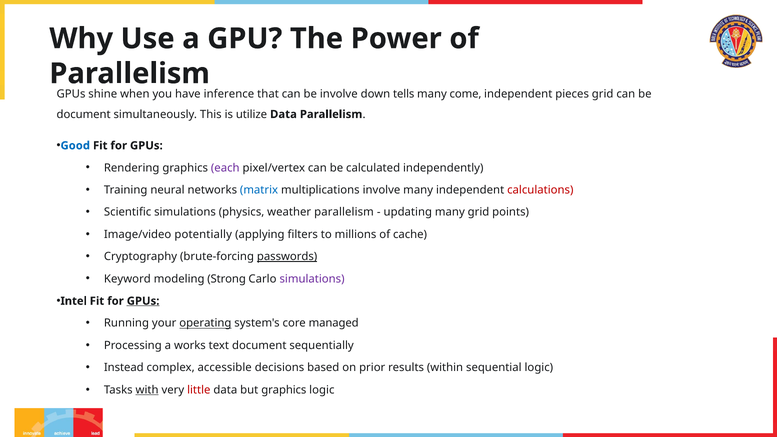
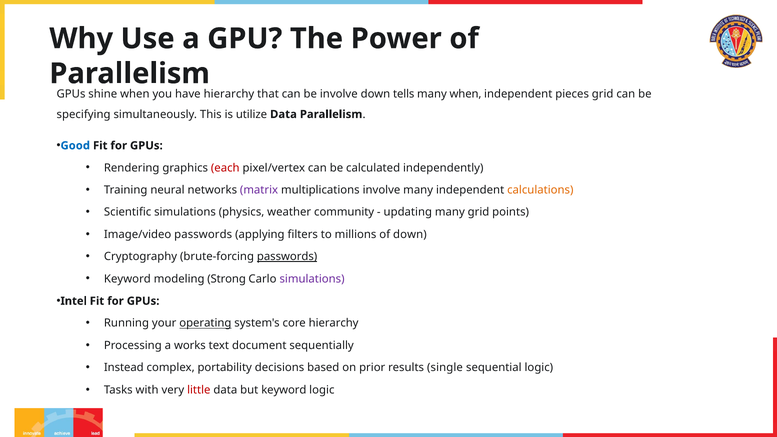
inference: inference -> hierarchy (229, 94)
many come: come -> when (466, 94)
document: document -> specifying (84, 114)
each colour: purple -> red (225, 168)
matrix colour: blue -> purple (259, 190)
calculations colour: red -> orange (540, 190)
weather parallelism: parallelism -> community (344, 212)
Image/video potentially: potentially -> passwords (203, 234)
of cache: cache -> down (410, 234)
GPUs underline: present -> none (143, 301)
core managed: managed -> hierarchy (334, 323)
accessible: accessible -> portability (225, 368)
within: within -> single (445, 368)
with underline: present -> none (147, 390)
but graphics: graphics -> keyword (284, 390)
